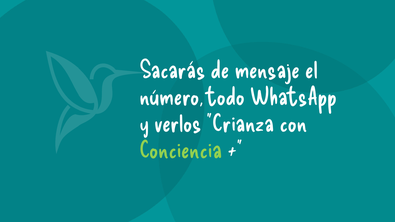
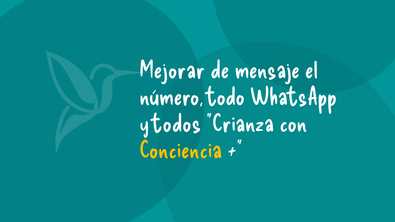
Sacarás: Sacarás -> Mejorar (172, 70)
verlos: verlos -> todos (178, 124)
Conciencia colour: light green -> yellow (181, 150)
